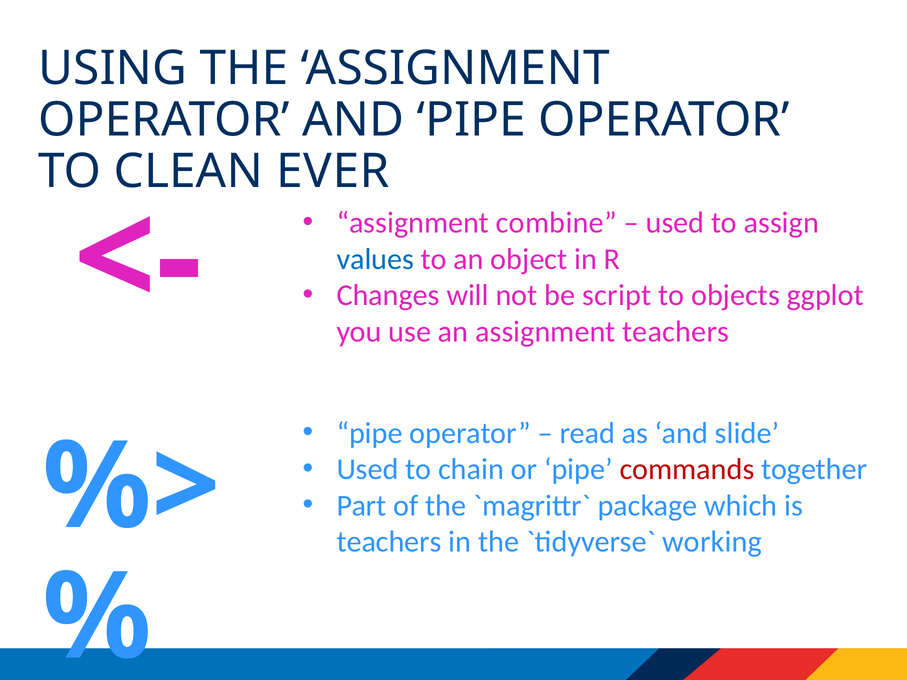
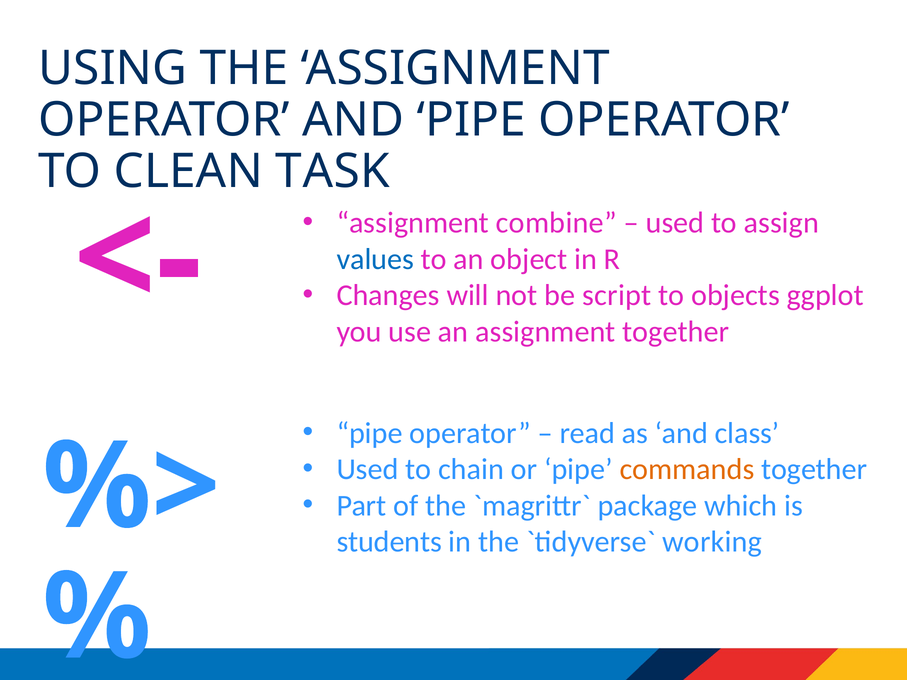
EVER: EVER -> TASK (333, 172)
assignment teachers: teachers -> together (676, 332)
slide: slide -> class (747, 433)
commands colour: red -> orange (687, 470)
teachers: teachers -> students (389, 542)
